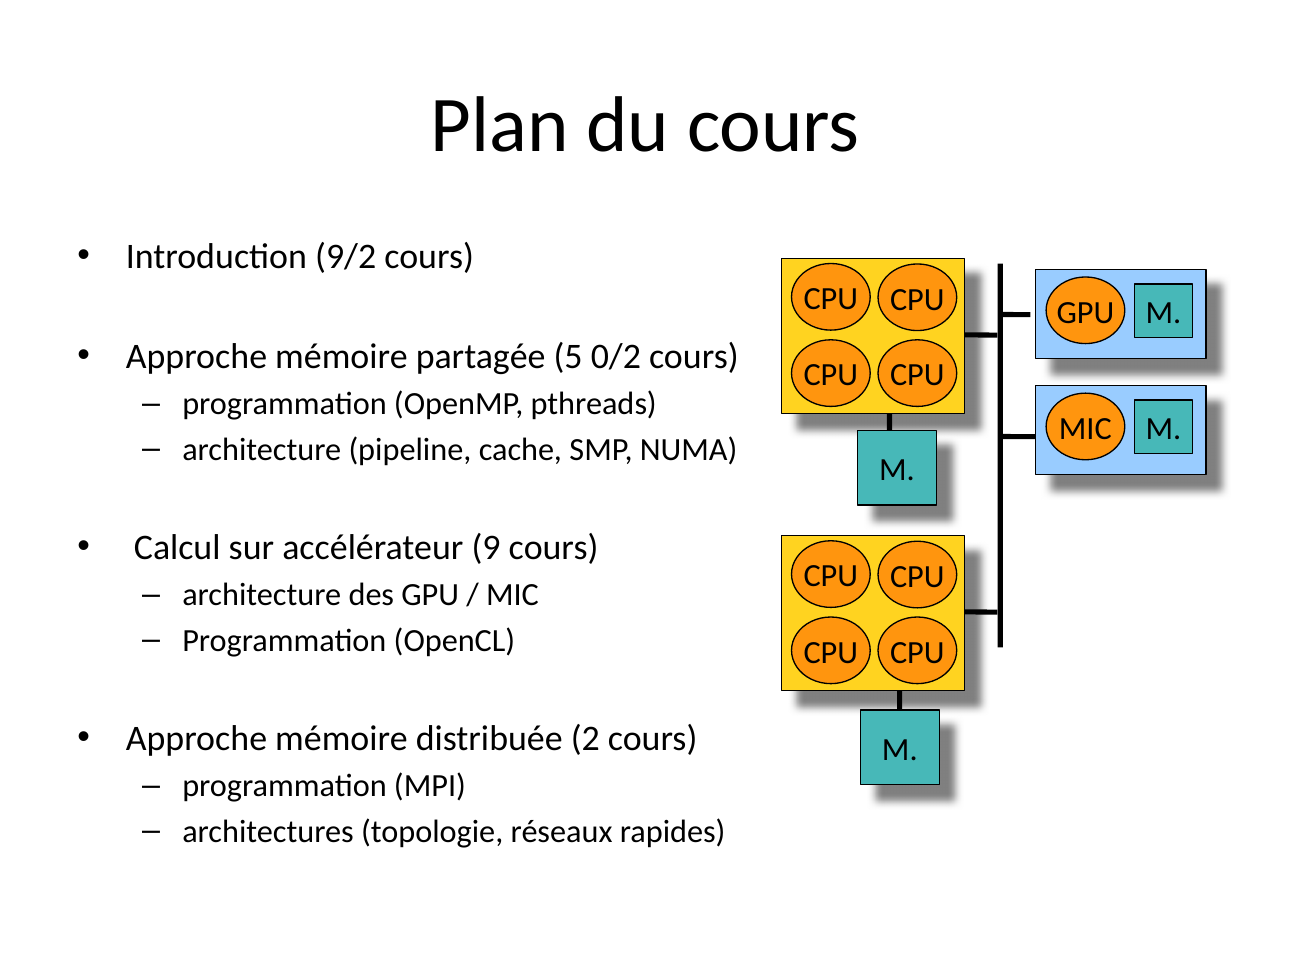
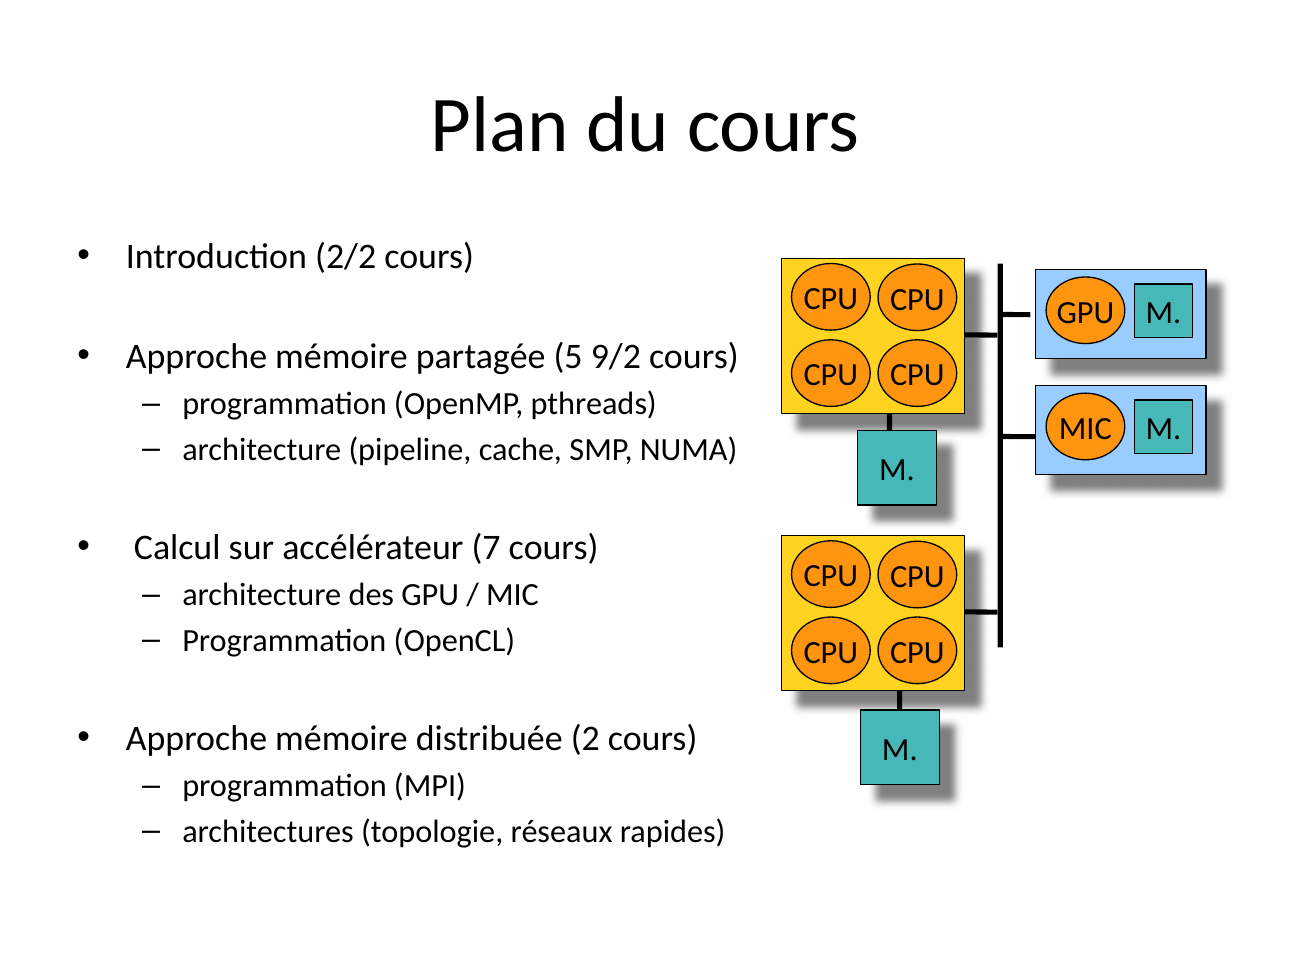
9/2: 9/2 -> 2/2 (346, 256)
0/2: 0/2 -> 9/2 (616, 357)
9: 9 -> 7 (486, 548)
